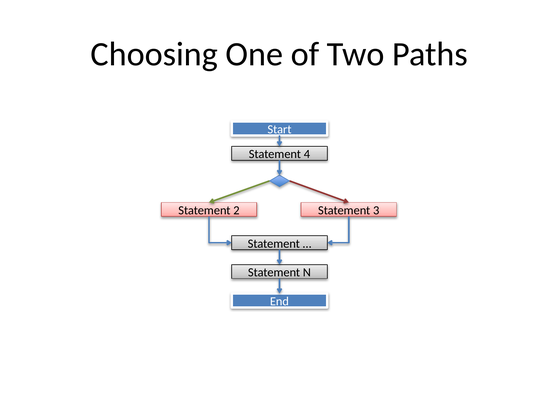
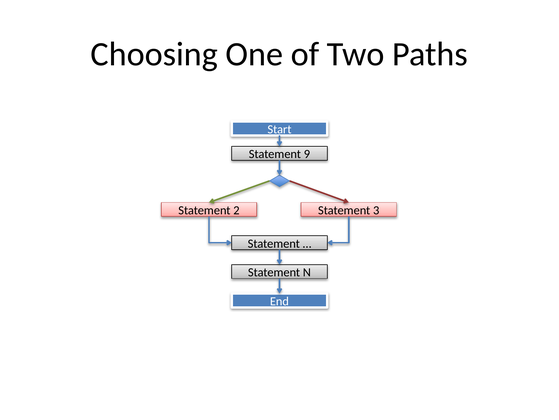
4: 4 -> 9 (307, 154)
